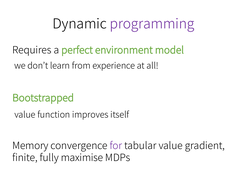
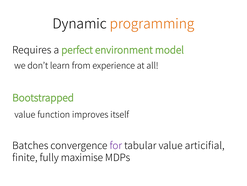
programming colour: purple -> orange (152, 24)
Memory: Memory -> Batches (30, 145)
gradient: gradient -> articifial (205, 145)
